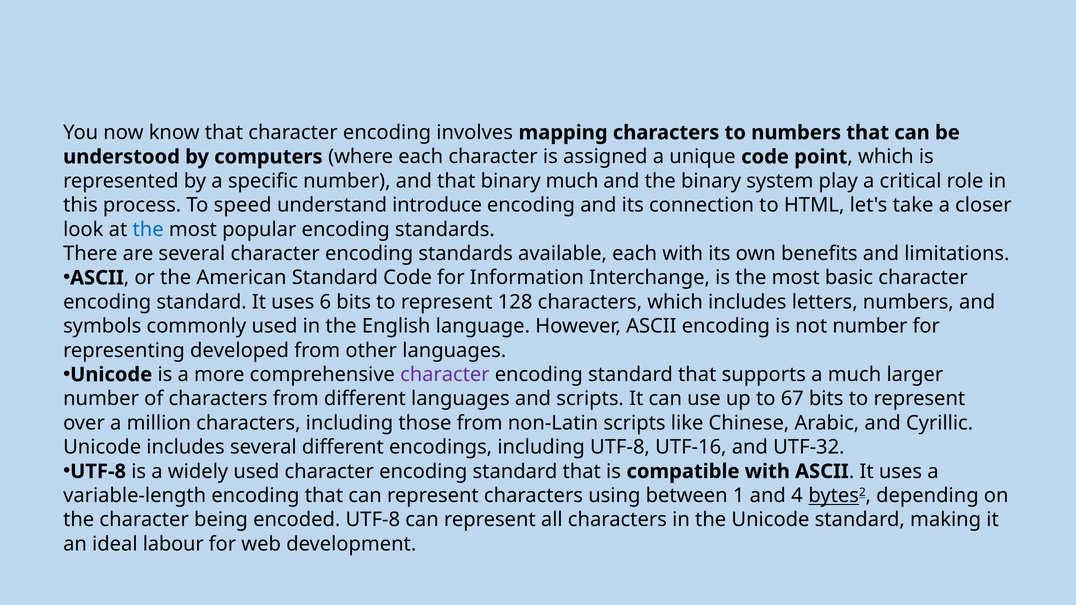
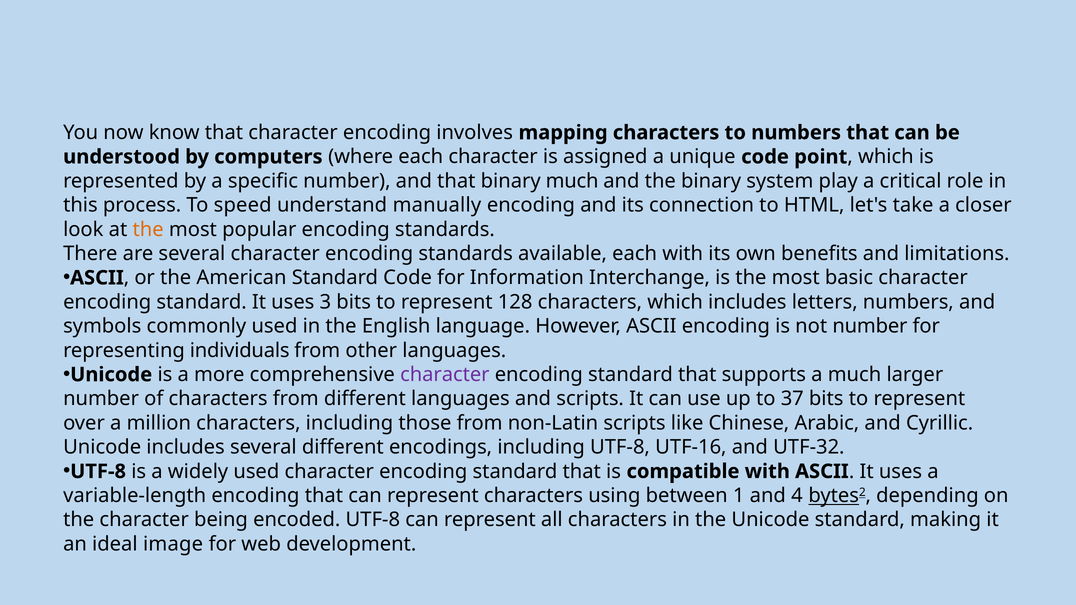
introduce: introduce -> manually (437, 205)
the colour: blue -> orange (148, 229)
6: 6 -> 3 (325, 302)
developed: developed -> individuals (240, 351)
67: 67 -> 37 (792, 399)
labour: labour -> image (173, 544)
